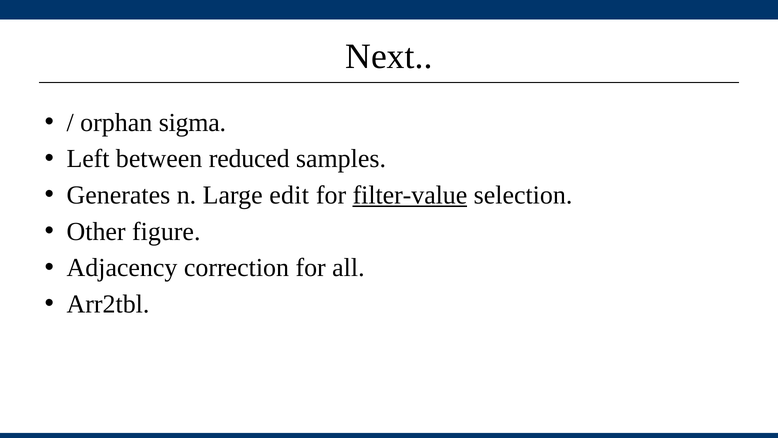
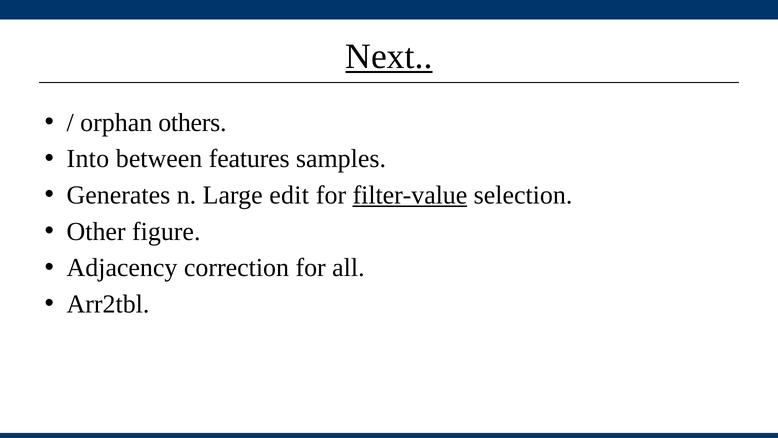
Next underline: none -> present (389, 56)
sigma: sigma -> others (192, 122)
Left: Left -> Into (88, 159)
reduced: reduced -> features (249, 159)
